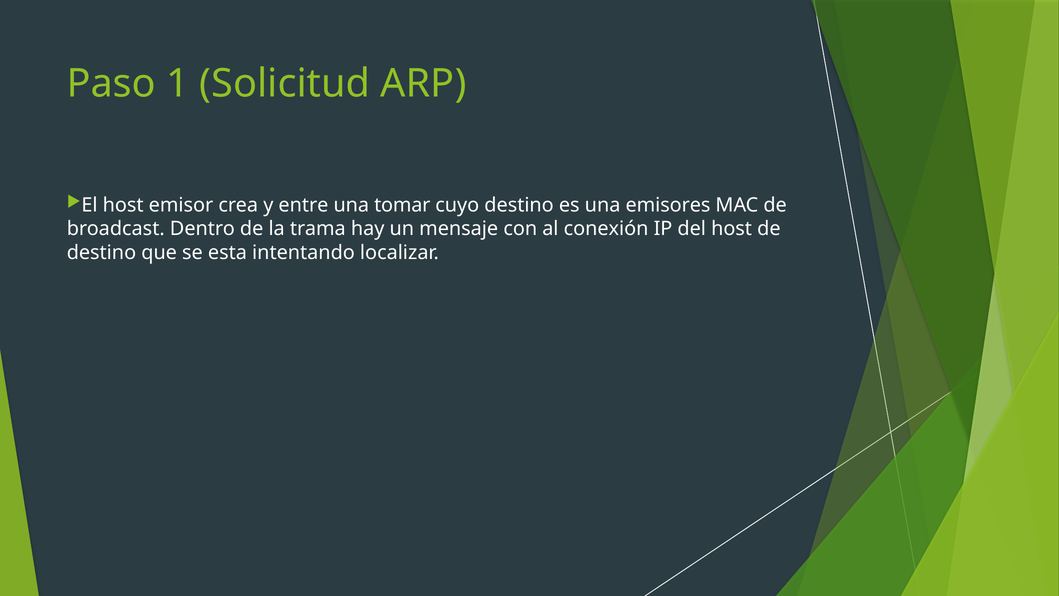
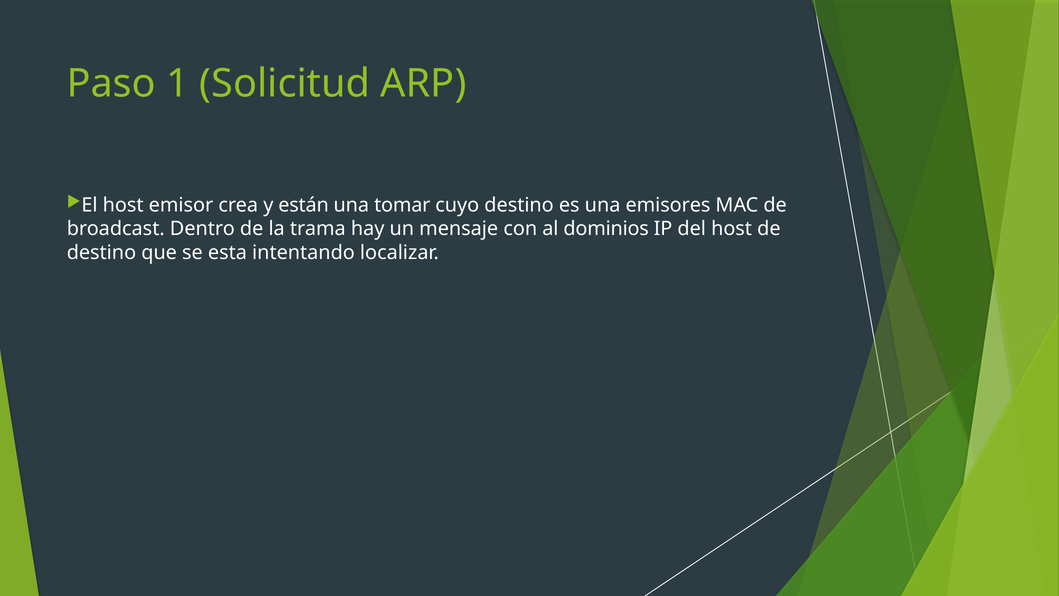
entre: entre -> están (304, 205)
conexión: conexión -> dominios (606, 229)
